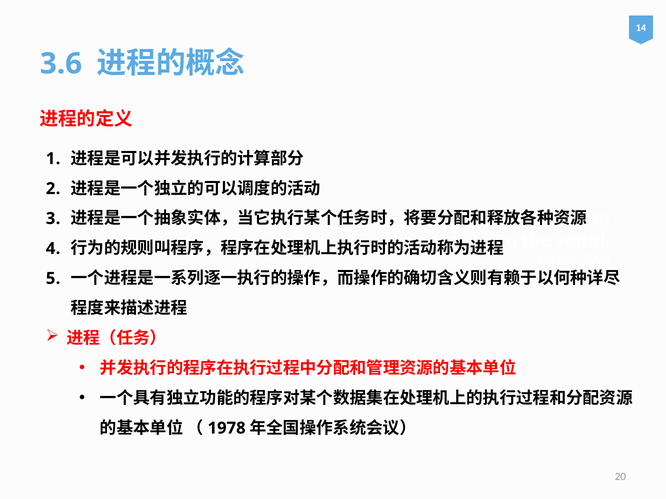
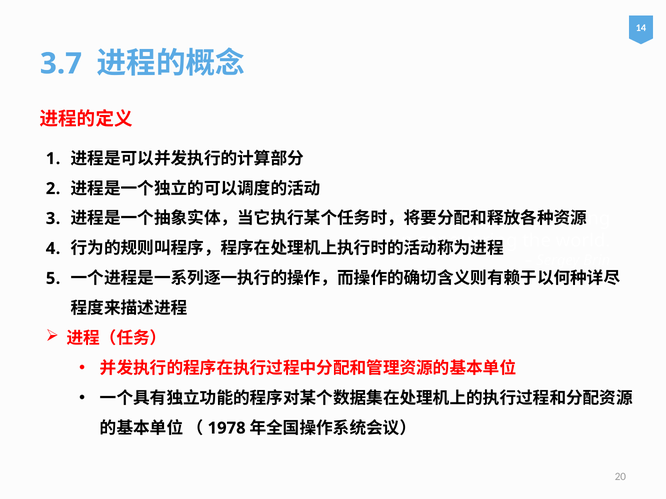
3.6: 3.6 -> 3.7 (61, 64)
